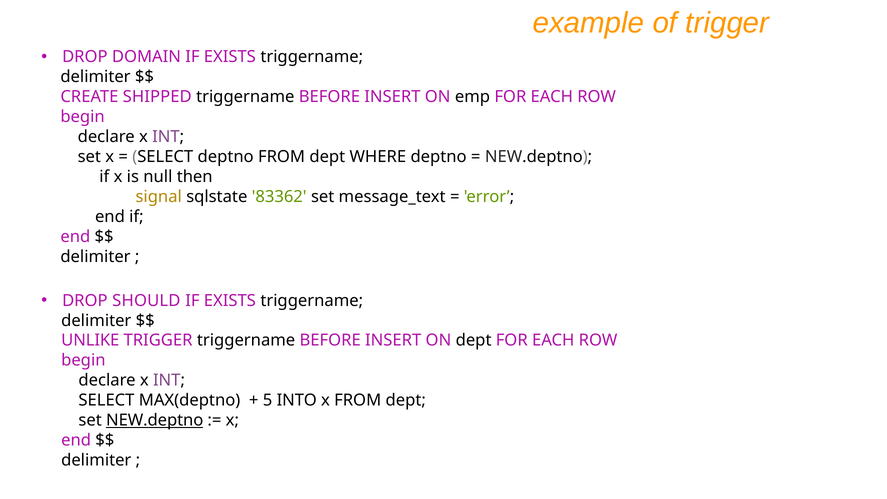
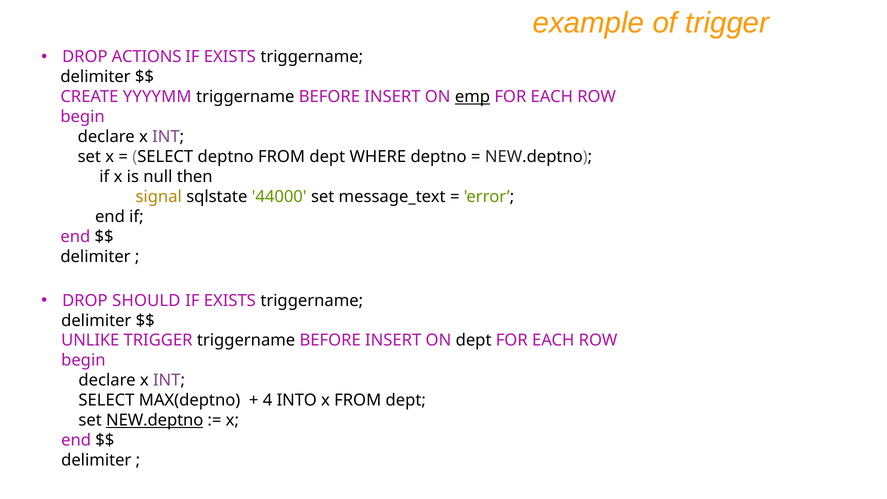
DOMAIN: DOMAIN -> ACTIONS (147, 57)
SHIPPED: SHIPPED -> YYYYMM (157, 97)
emp underline: none -> present (472, 97)
83362: 83362 -> 44000 (279, 197)
5: 5 -> 4 (268, 400)
